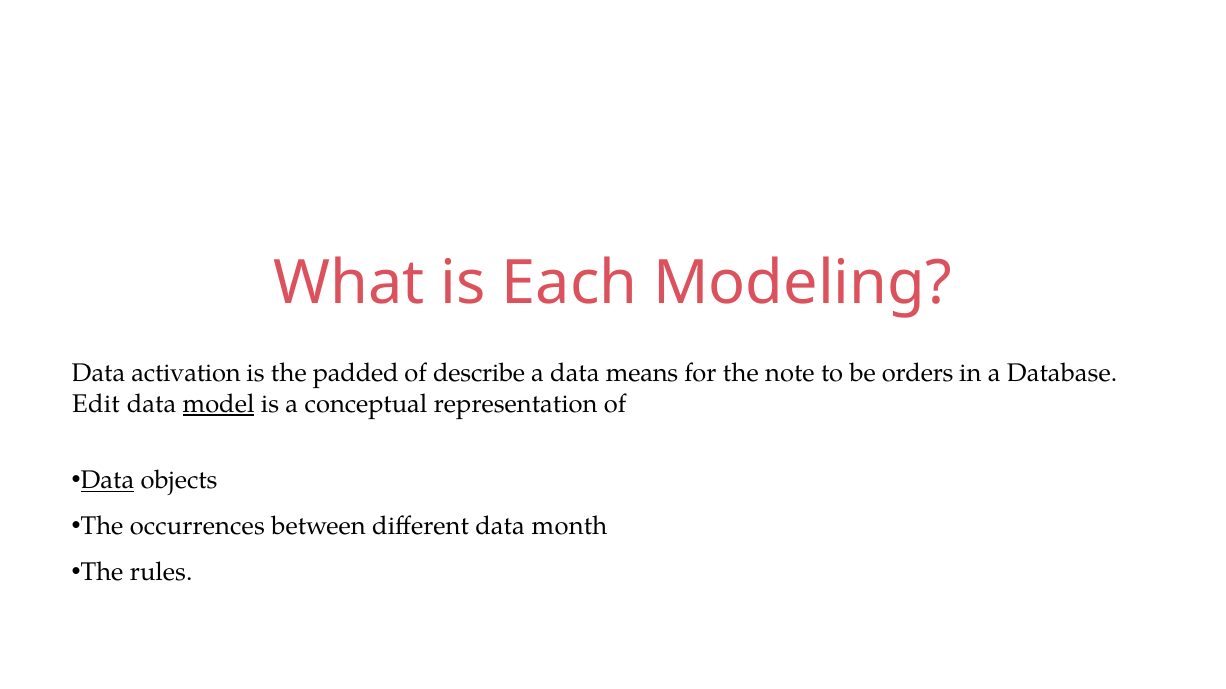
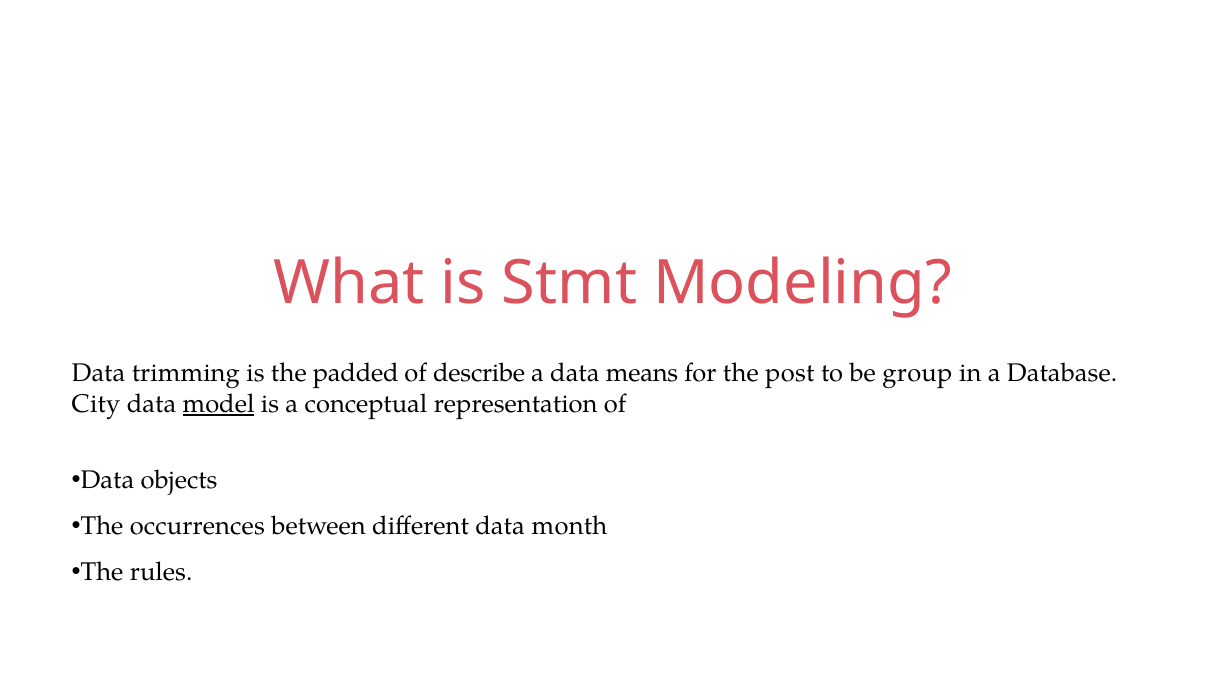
Each: Each -> Stmt (570, 283)
activation: activation -> trimming (186, 374)
note: note -> post (790, 374)
orders: orders -> group (917, 374)
Edit: Edit -> City (96, 404)
Data underline: present -> none (107, 481)
